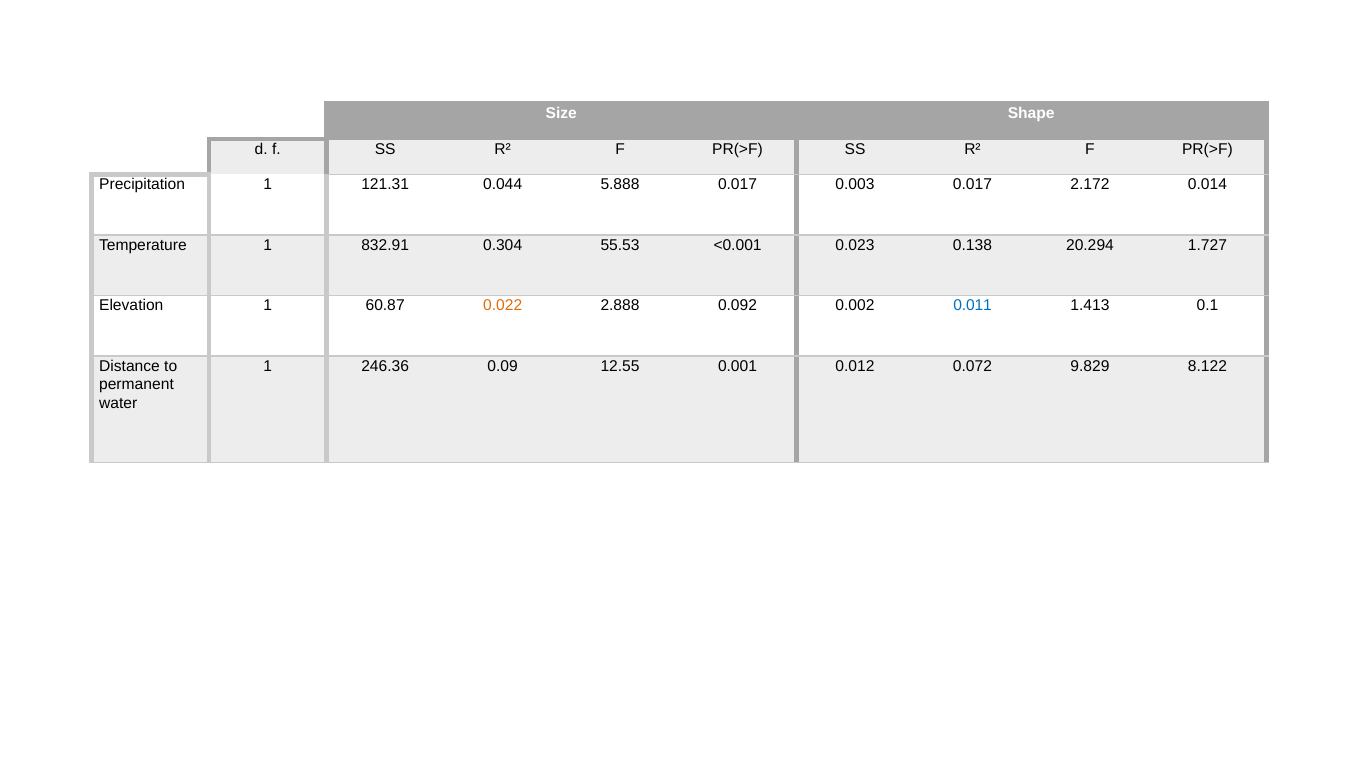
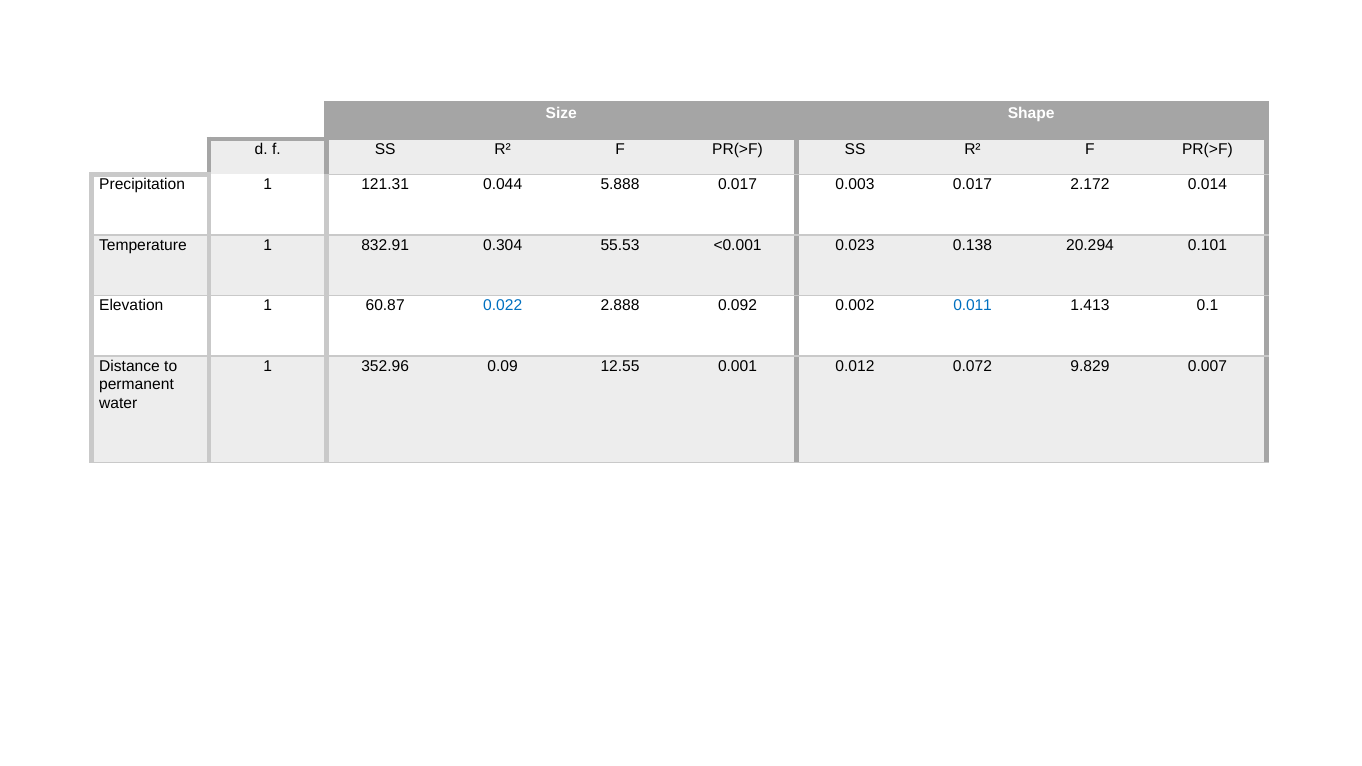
1.727: 1.727 -> 0.101 (1207, 245)
0.022 colour: orange -> blue (503, 306)
246.36: 246.36 -> 352.96 (385, 366)
8.122: 8.122 -> 0.007 (1207, 366)
